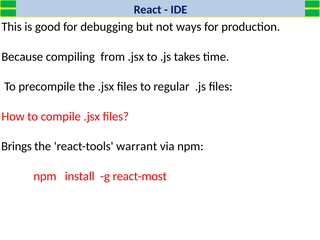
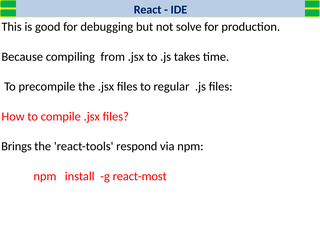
ways: ways -> solve (189, 27)
warrant: warrant -> respond (137, 146)
